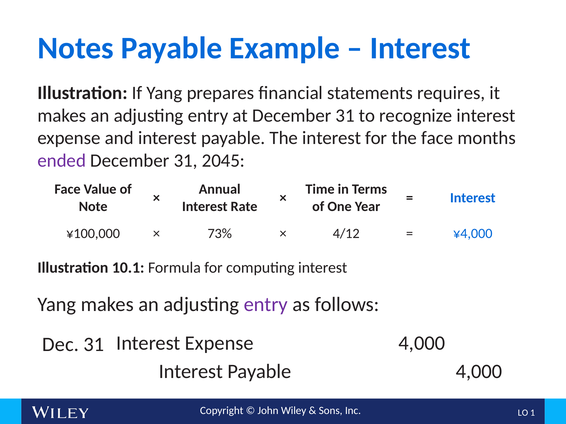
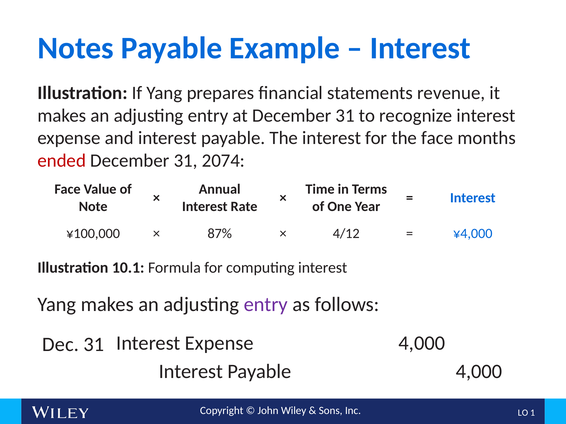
requires: requires -> revenue (451, 93)
ended colour: purple -> red (62, 161)
2045: 2045 -> 2074 (223, 161)
73%: 73% -> 87% (220, 234)
